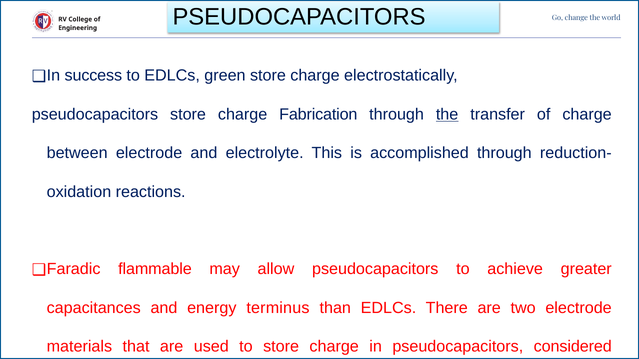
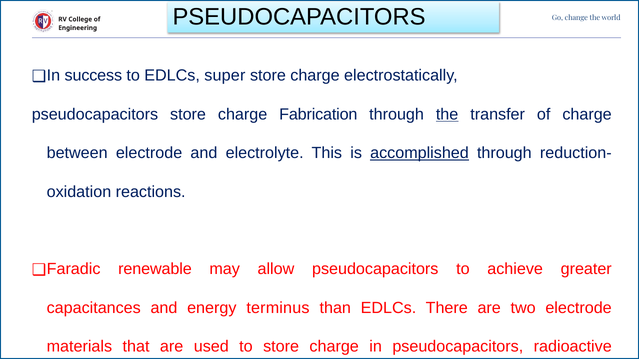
green: green -> super (225, 76)
accomplished underline: none -> present (419, 153)
flammable: flammable -> renewable (155, 269)
considered: considered -> radioactive (573, 347)
